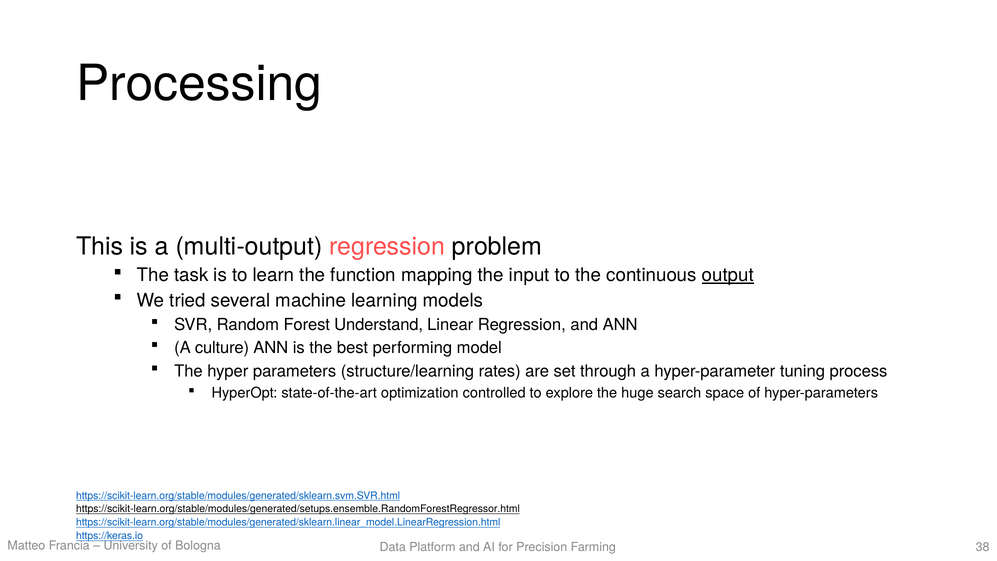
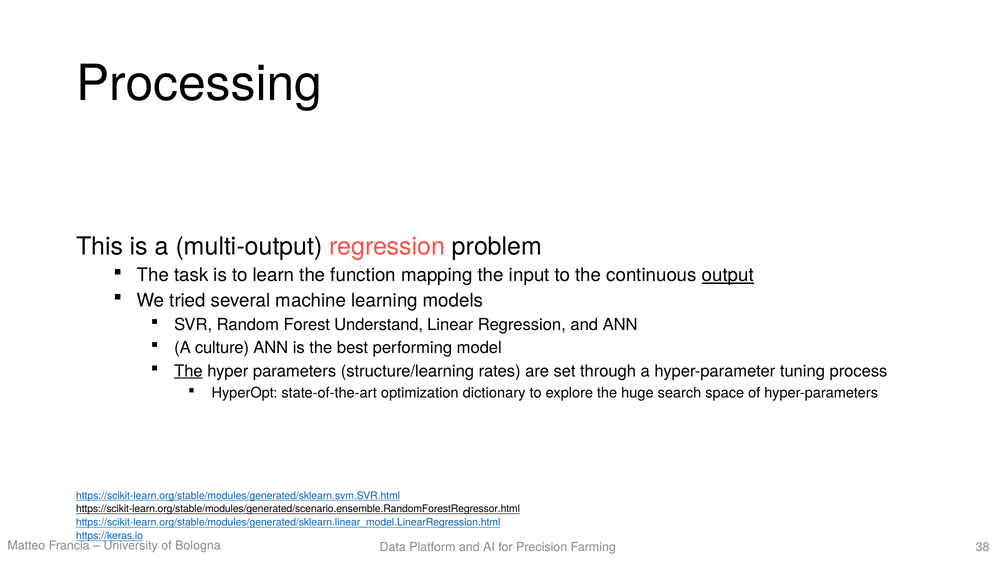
The underline: none -> present (188, 371)
controlled: controlled -> dictionary (494, 393)
https://scikit-learn.org/stable/modules/generated/setups.ensemble.RandomForestRegressor.html: https://scikit-learn.org/stable/modules/generated/setups.ensemble.RandomForestRegressor.html -> https://scikit-learn.org/stable/modules/generated/scenario.ensemble.RandomForestRegressor.html (298, 509)
